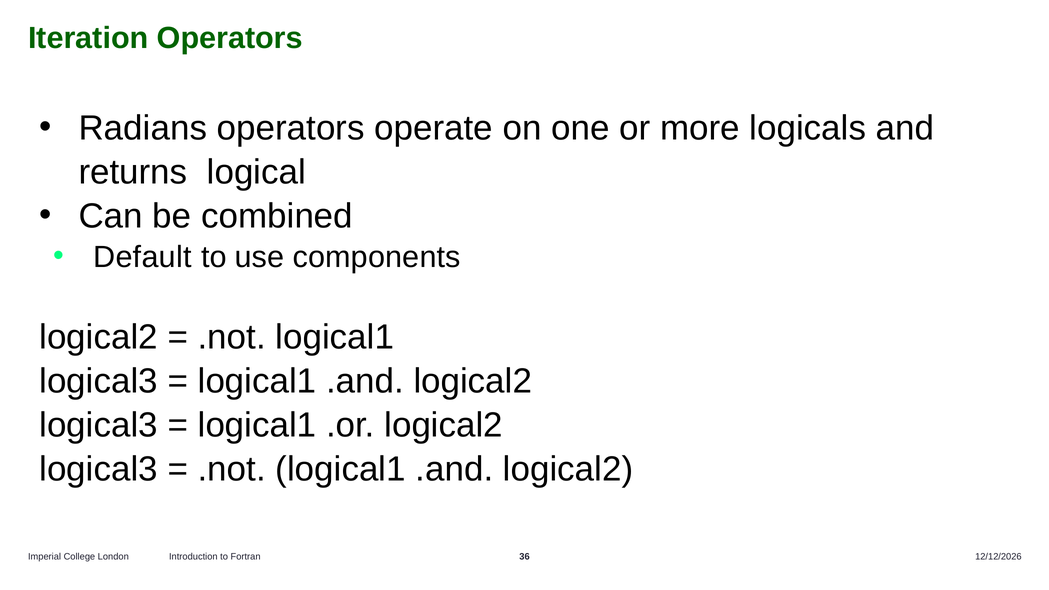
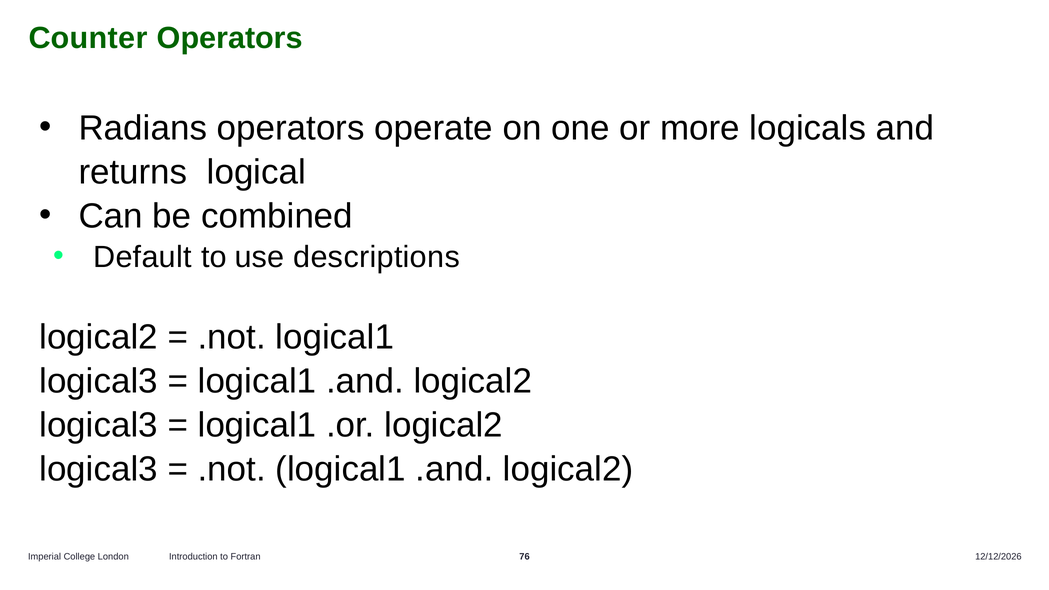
Iteration: Iteration -> Counter (88, 38)
components: components -> descriptions (377, 257)
36: 36 -> 76 (525, 557)
